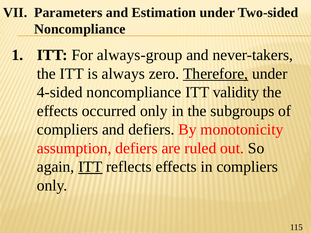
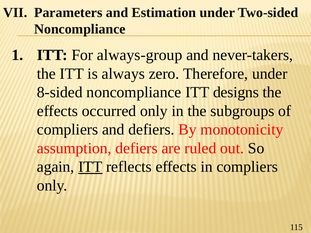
Therefore underline: present -> none (216, 74)
4-sided: 4-sided -> 8-sided (60, 92)
validity: validity -> designs (236, 92)
